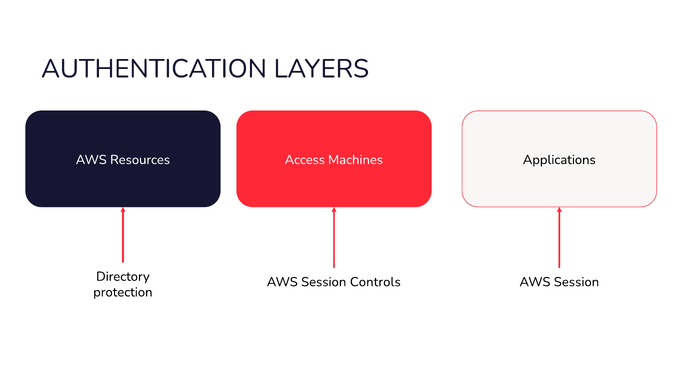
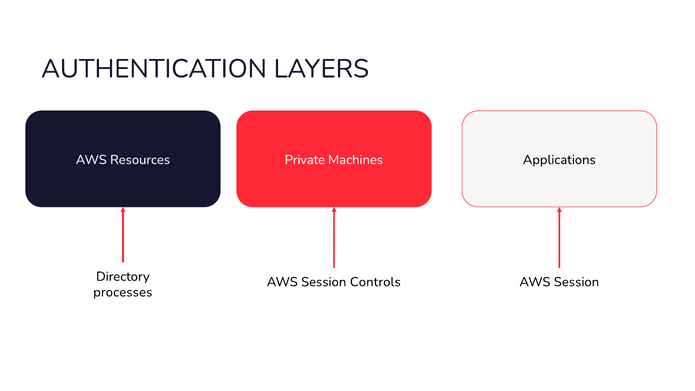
Access: Access -> Private (305, 160)
protection: protection -> processes (123, 292)
